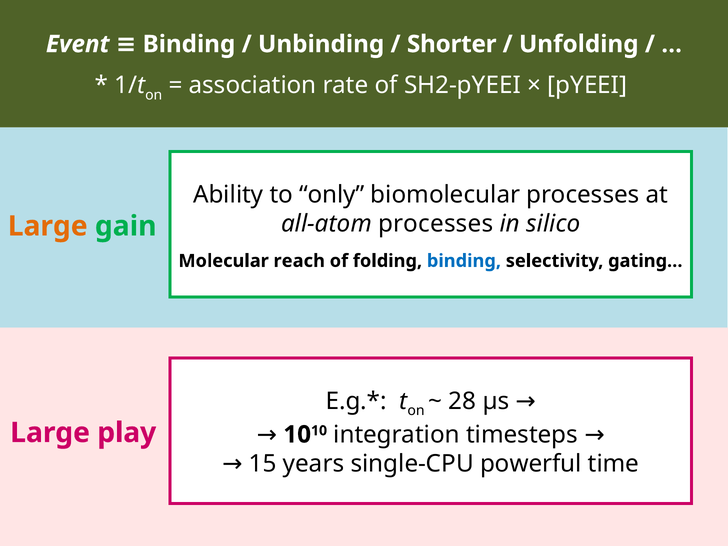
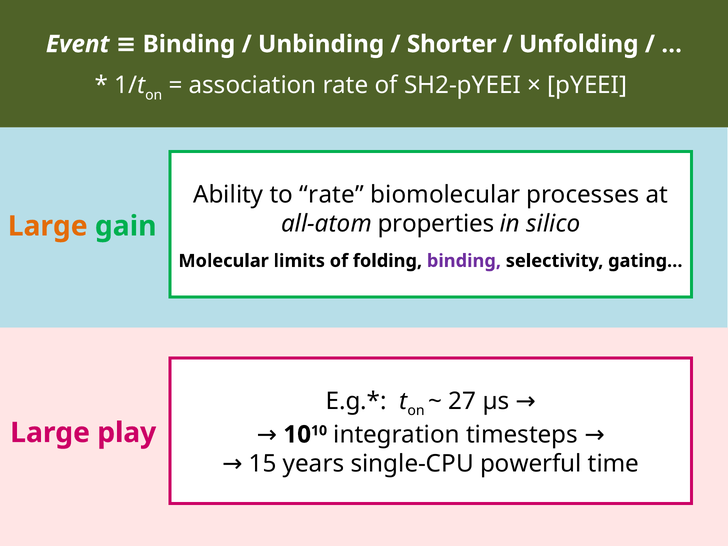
to only: only -> rate (332, 195)
all-atom processes: processes -> properties (436, 224)
reach: reach -> limits (299, 261)
binding colour: blue -> purple (464, 261)
28: 28 -> 27 (462, 401)
